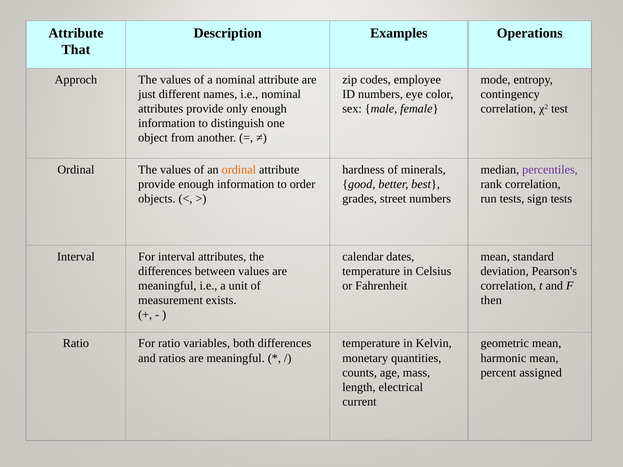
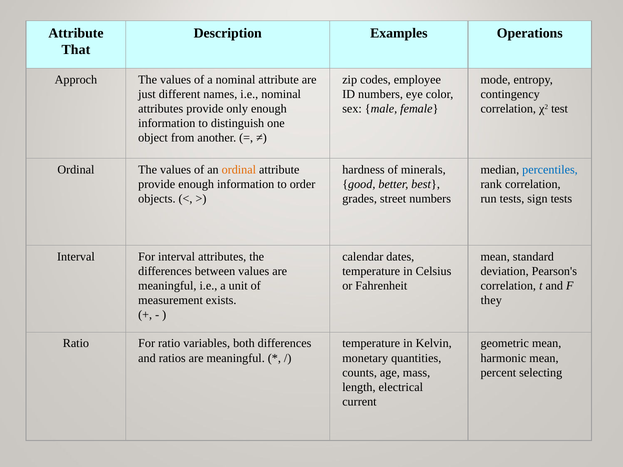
percentiles colour: purple -> blue (550, 170)
then: then -> they (491, 300)
assigned: assigned -> selecting (541, 373)
